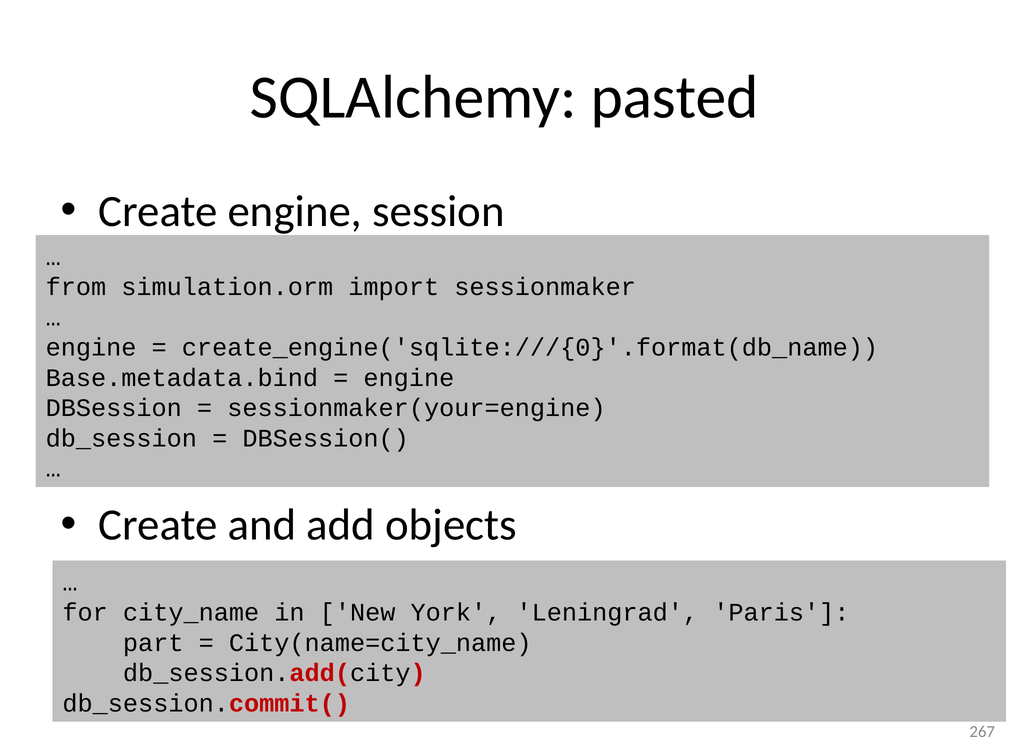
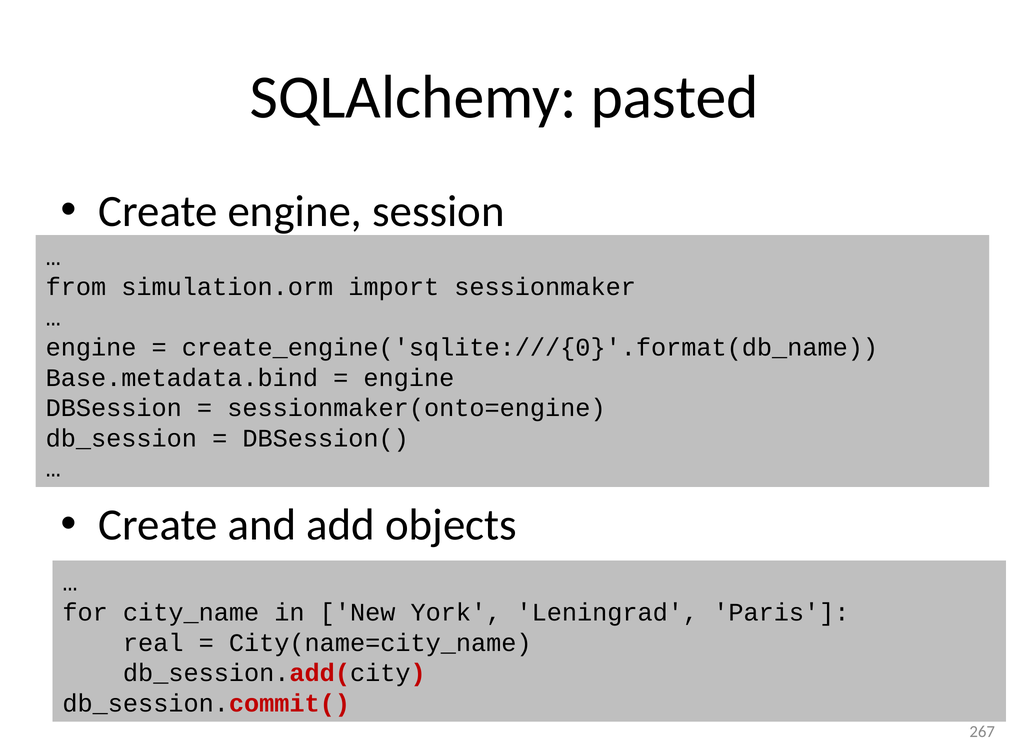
sessionmaker(your=engine: sessionmaker(your=engine -> sessionmaker(onto=engine (416, 409)
part: part -> real (153, 644)
